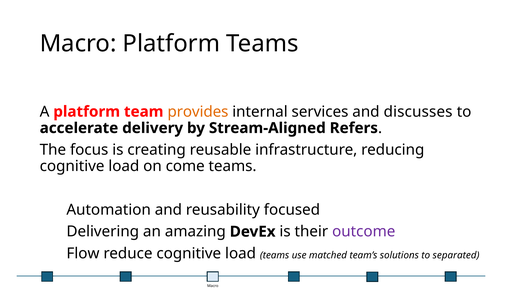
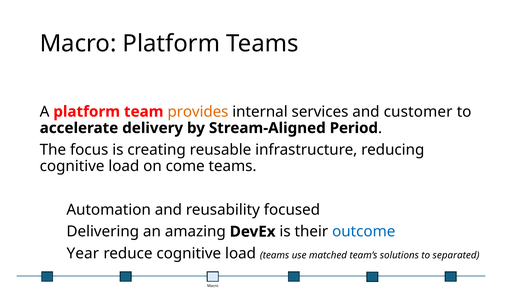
discusses: discusses -> customer (418, 112)
Refers: Refers -> Period (354, 128)
outcome colour: purple -> blue (364, 232)
Flow: Flow -> Year (83, 254)
